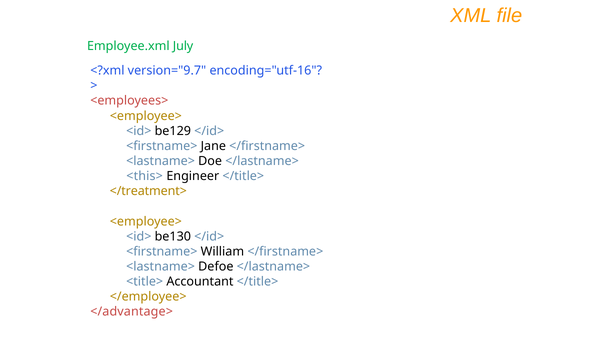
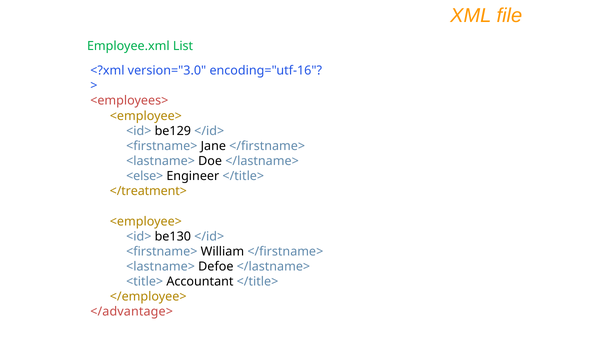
July: July -> List (183, 46)
version="9.7: version="9.7 -> version="3.0 (167, 71)
<this>: <this> -> <else> (145, 176)
